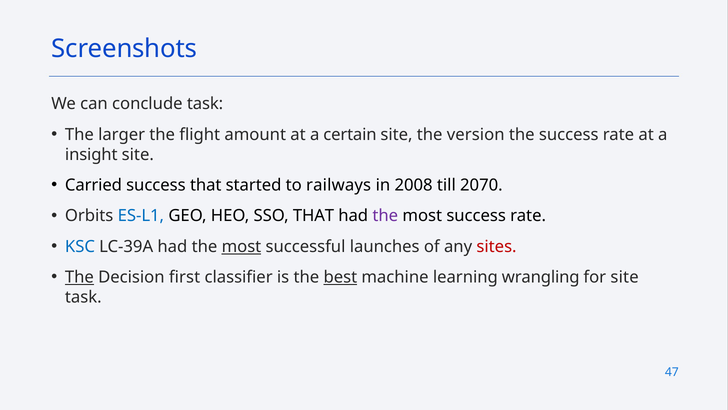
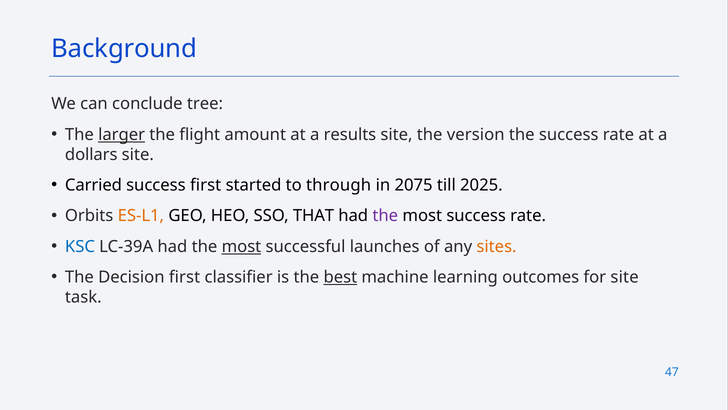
Screenshots: Screenshots -> Background (124, 49)
conclude task: task -> tree (205, 104)
larger underline: none -> present (122, 134)
certain: certain -> results (350, 134)
insight: insight -> dollars (91, 154)
success that: that -> first (206, 185)
railways: railways -> through (339, 185)
2008: 2008 -> 2075 (414, 185)
2070: 2070 -> 2025 (481, 185)
ES-L1 colour: blue -> orange (141, 216)
sites colour: red -> orange (497, 246)
The underline: present -> none (79, 277)
wrangling: wrangling -> outcomes (541, 277)
